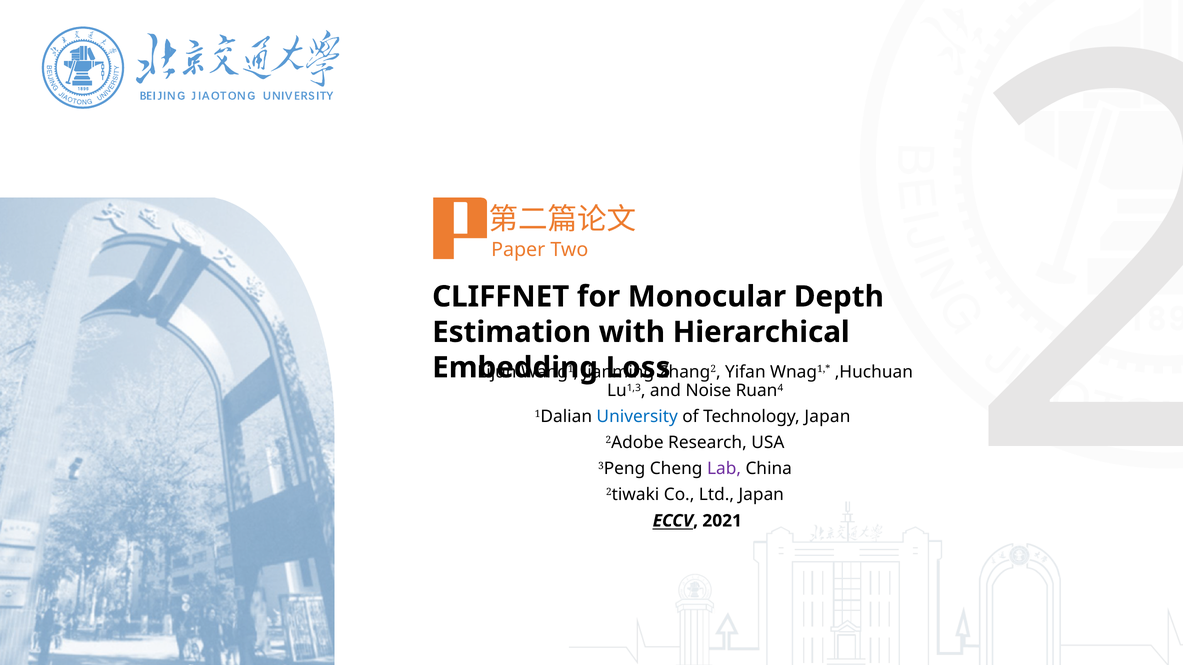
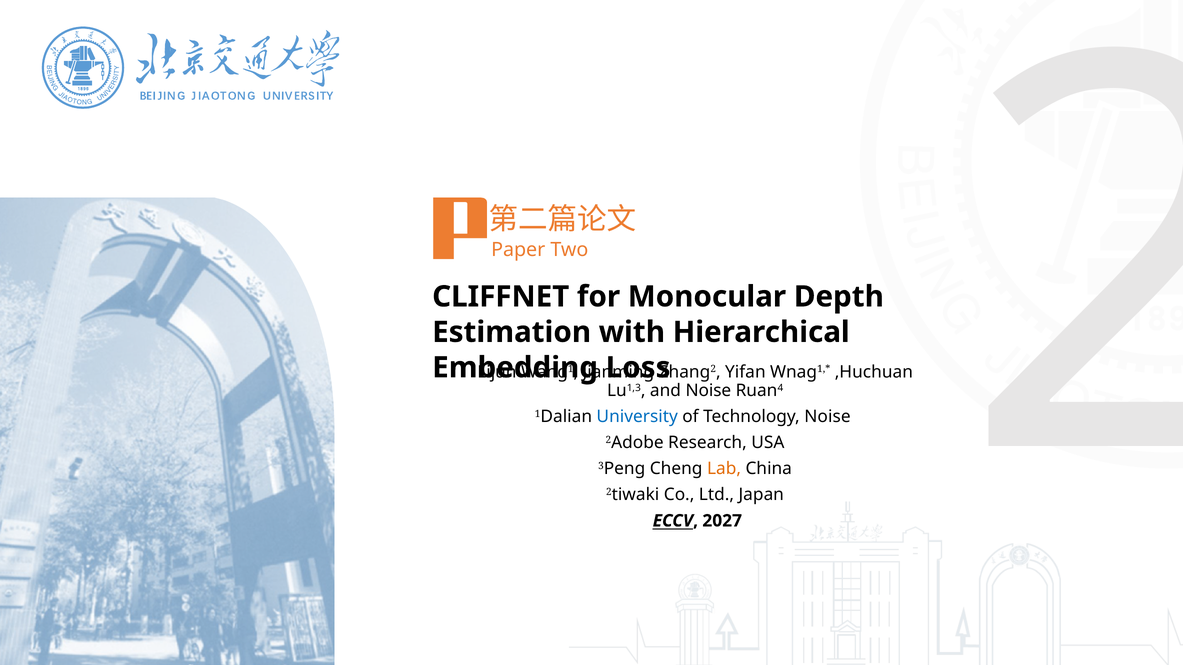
Technology Japan: Japan -> Noise (827, 417)
Lab colour: purple -> orange (724, 469)
2021: 2021 -> 2027 (722, 521)
